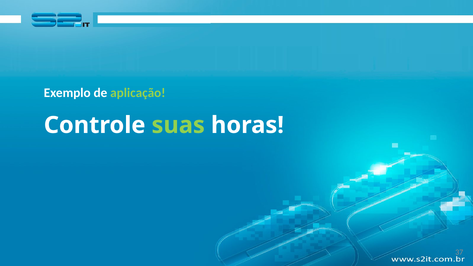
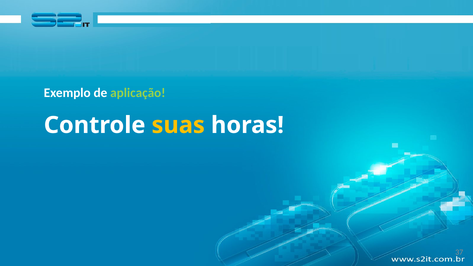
suas colour: light green -> yellow (178, 125)
